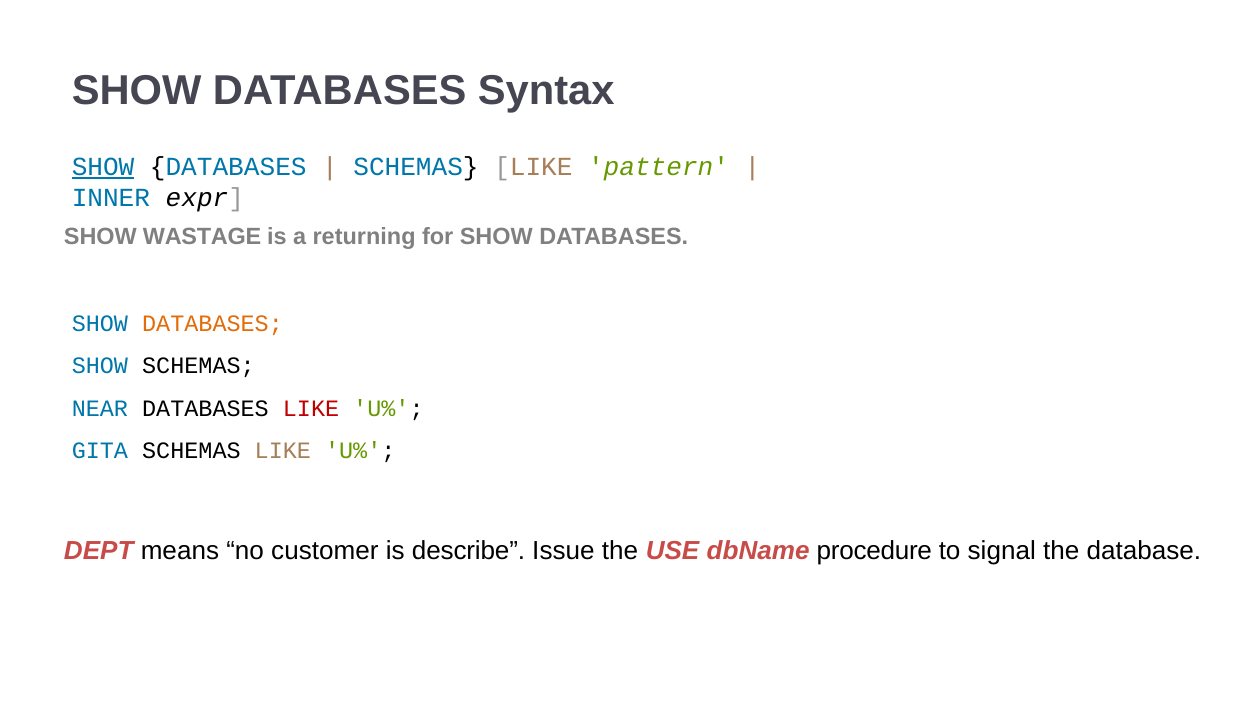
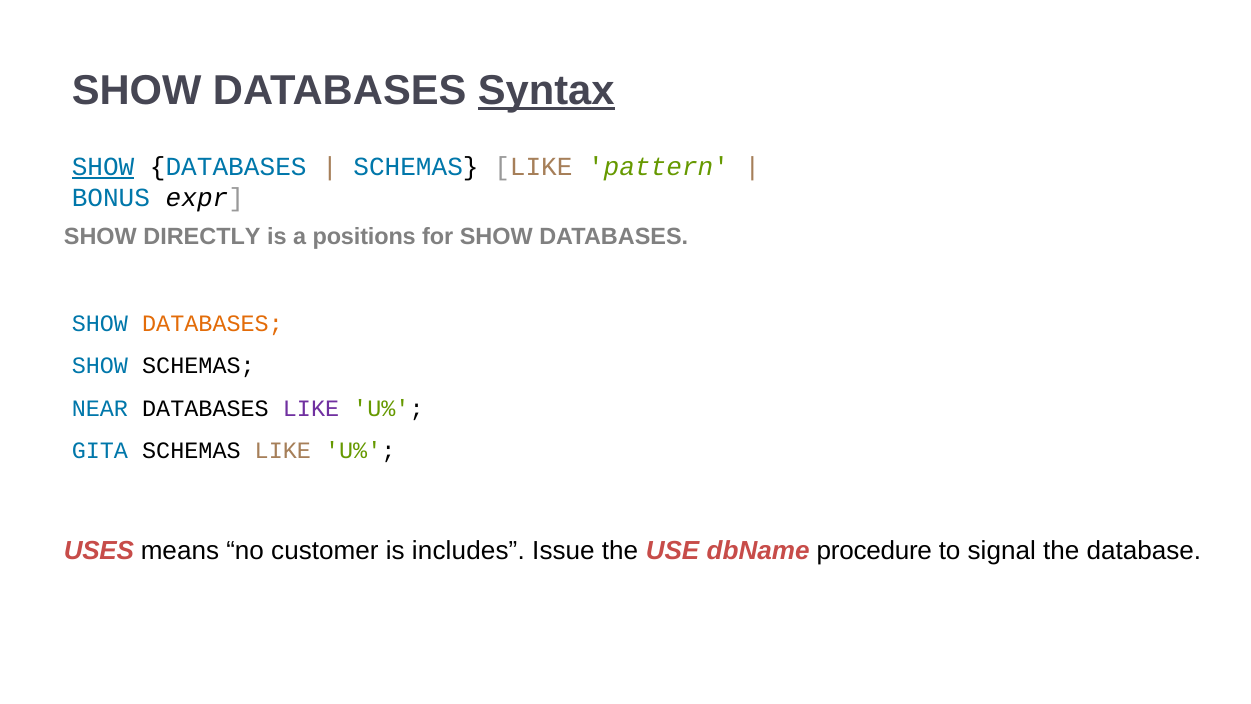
Syntax underline: none -> present (546, 91)
INNER: INNER -> BONUS (111, 198)
WASTAGE: WASTAGE -> DIRECTLY (202, 236)
returning: returning -> positions (364, 236)
LIKE colour: red -> purple (311, 408)
DEPT: DEPT -> USES (99, 551)
describe: describe -> includes (468, 551)
